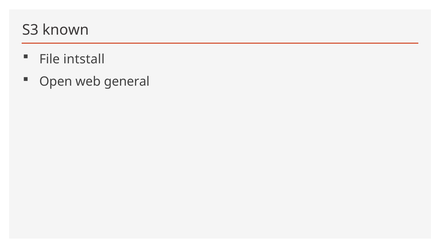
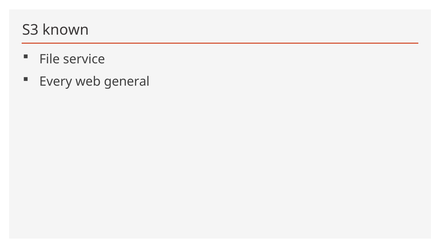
intstall: intstall -> service (84, 59)
Open: Open -> Every (56, 81)
